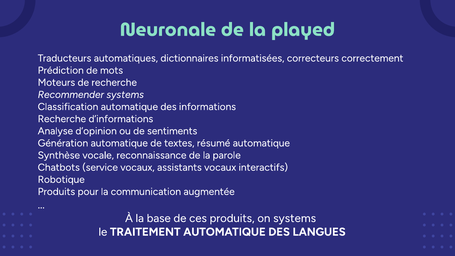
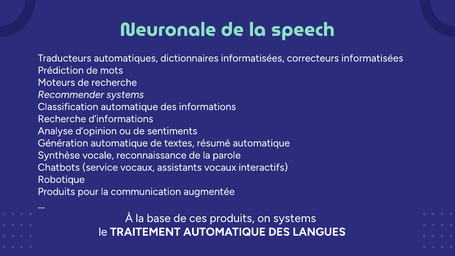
played: played -> speech (303, 30)
correcteurs correctement: correctement -> informatisées (372, 58)
